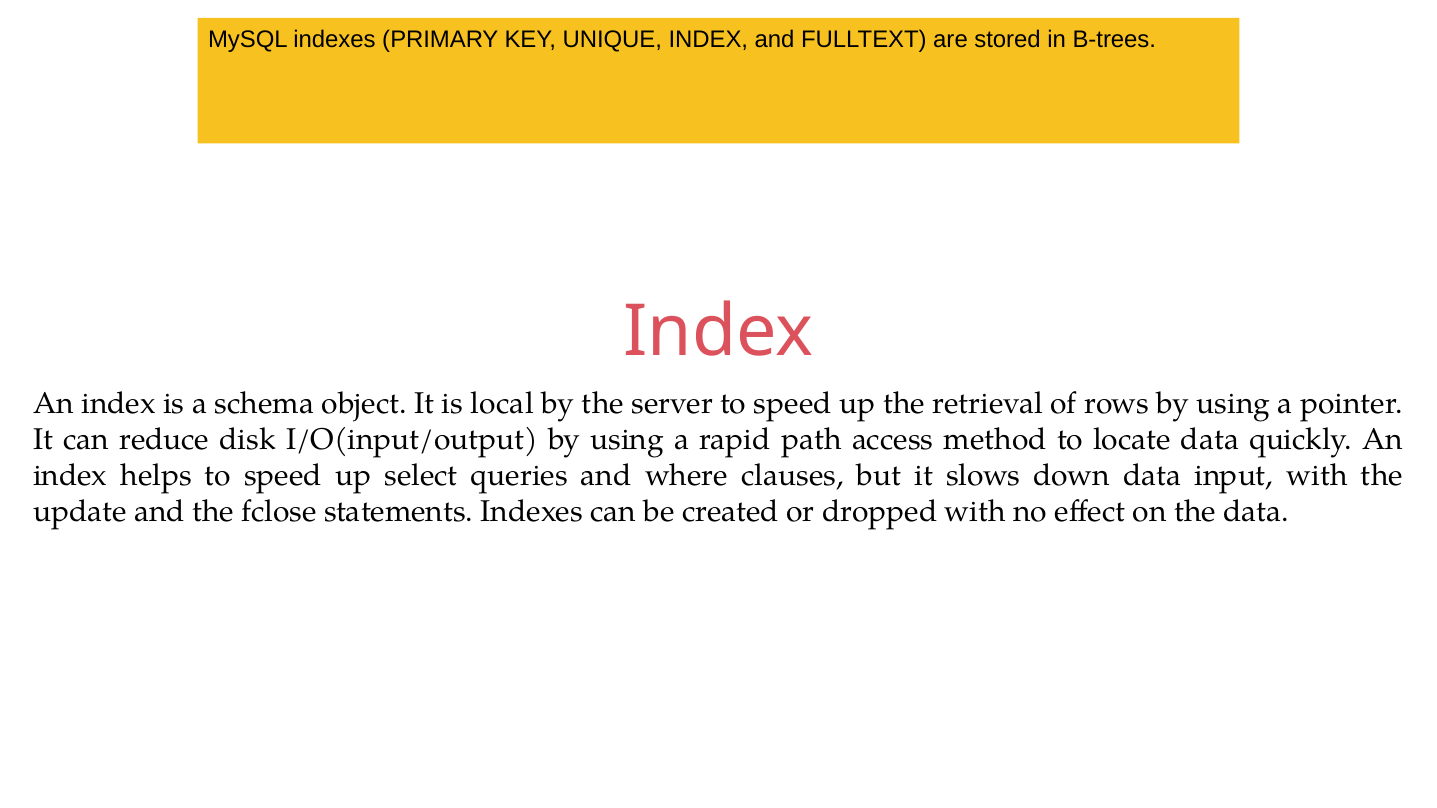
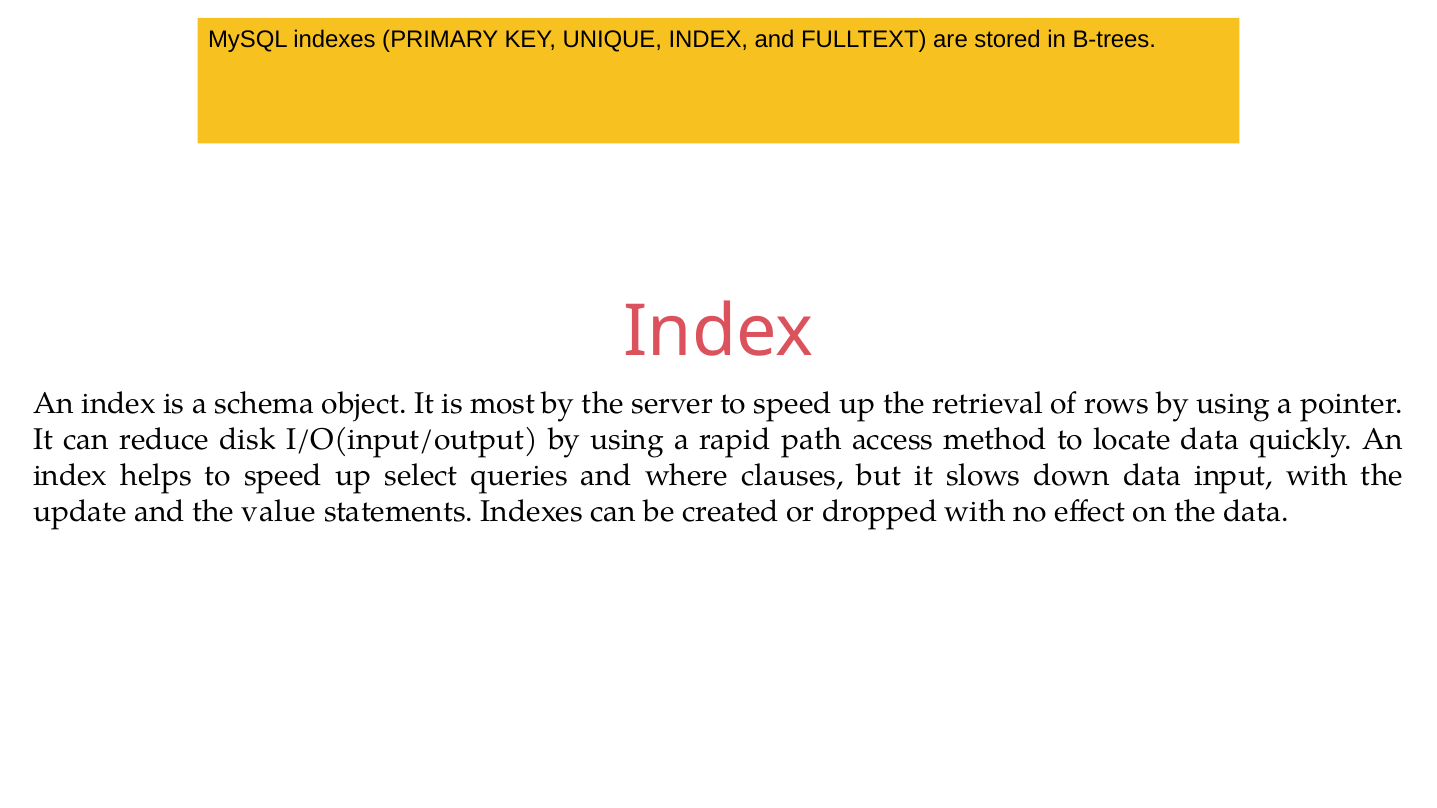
local: local -> most (503, 404)
fclose: fclose -> value (279, 512)
